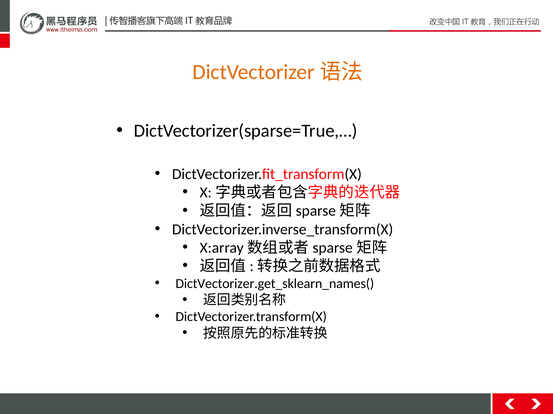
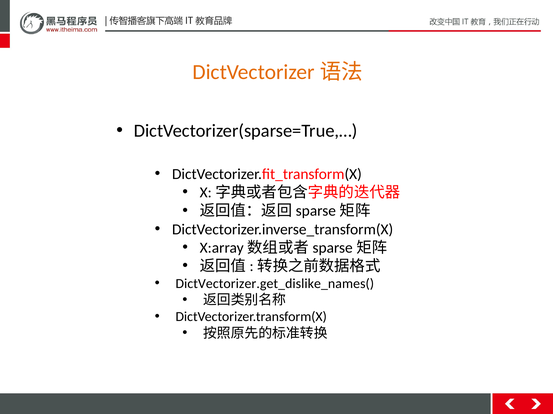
DictVectorizer.get_sklearn_names(: DictVectorizer.get_sklearn_names( -> DictVectorizer.get_dislike_names( (275, 284)
